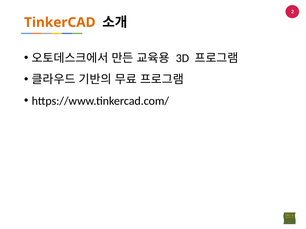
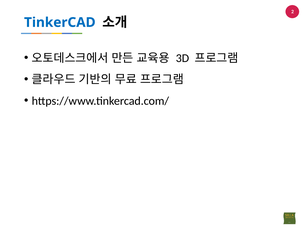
TinkerCAD colour: orange -> blue (60, 22)
